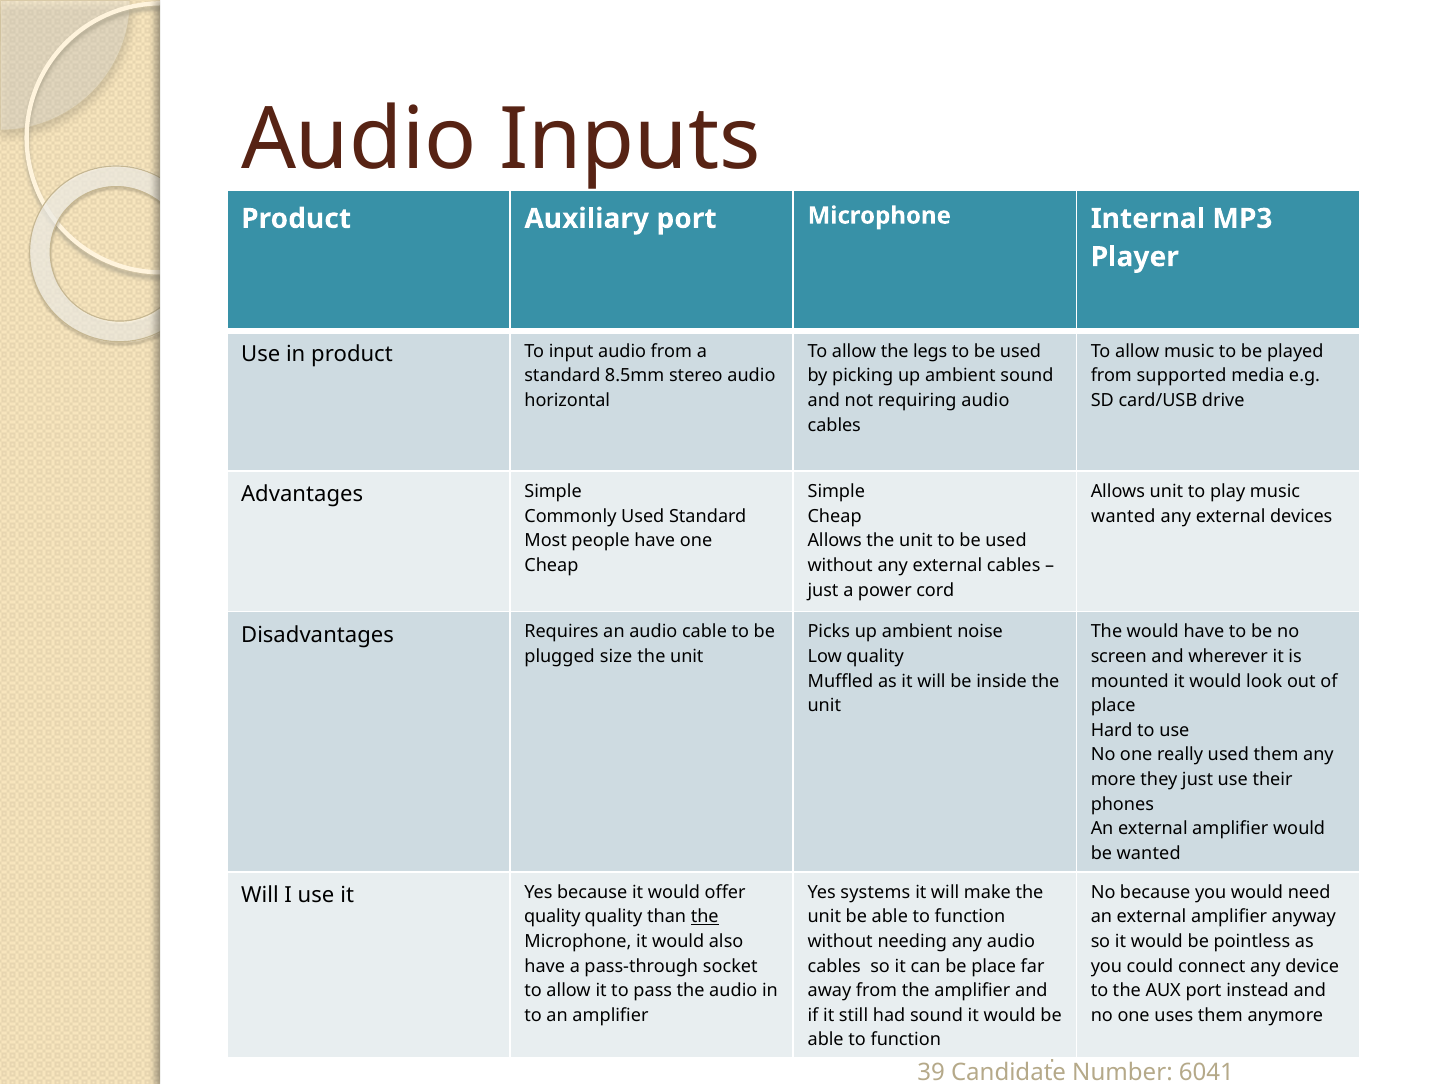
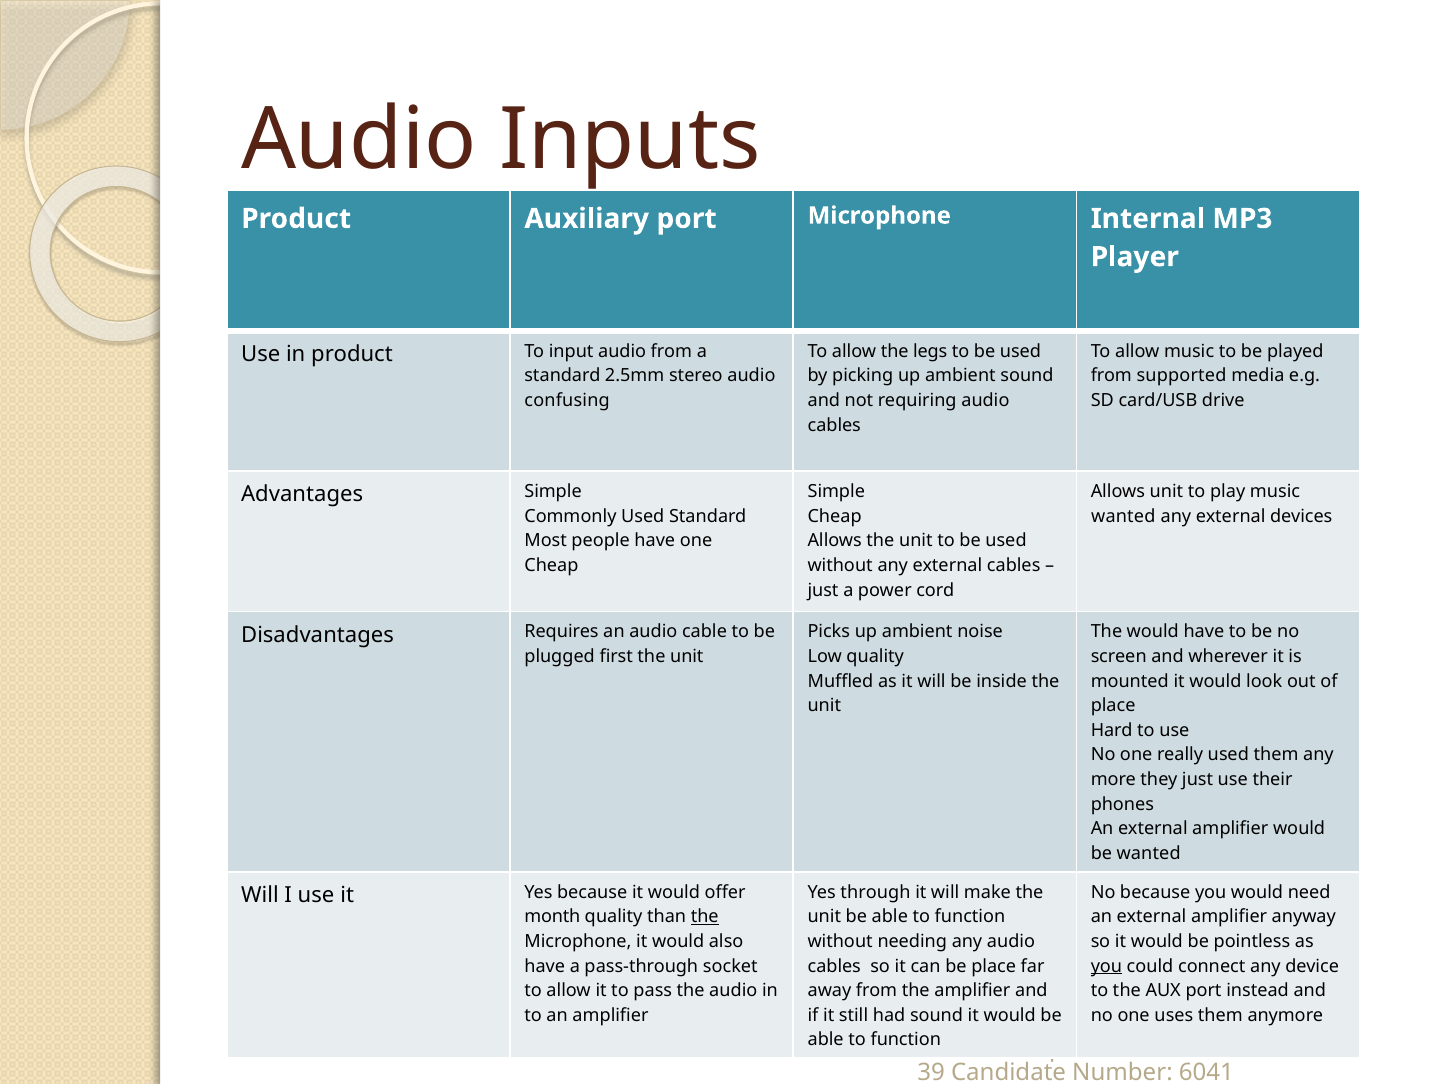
8.5mm: 8.5mm -> 2.5mm (635, 376)
horizontal: horizontal -> confusing (567, 401)
size: size -> first (616, 656)
systems: systems -> through (875, 892)
quality: quality -> month (552, 917)
you underline: none -> present (1106, 966)
